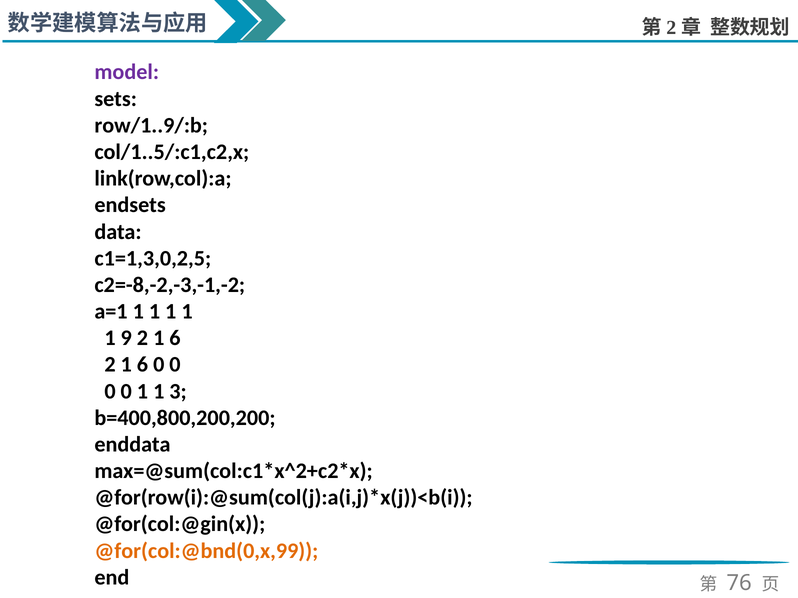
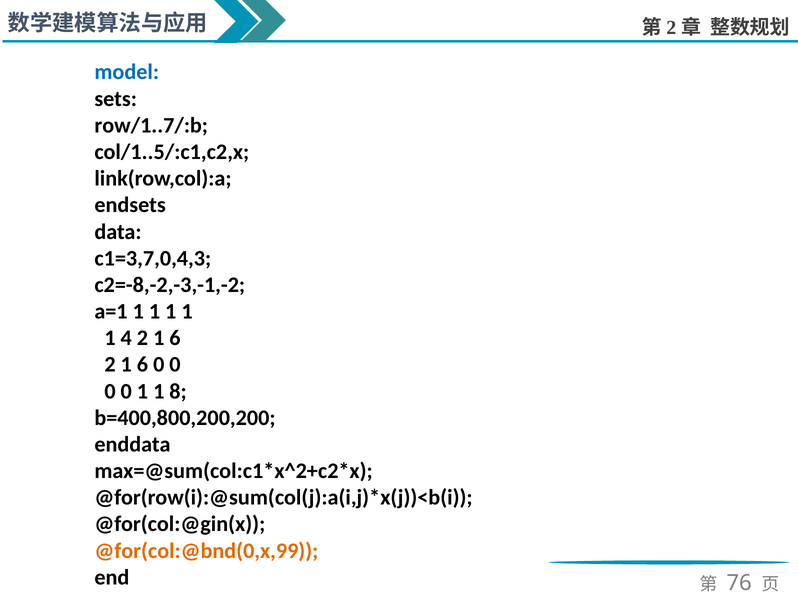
model colour: purple -> blue (127, 72)
row/1..9/:b: row/1..9/:b -> row/1..7/:b (151, 125)
c1=1,3,0,2,5: c1=1,3,0,2,5 -> c1=3,7,0,4,3 (153, 259)
9: 9 -> 4 (126, 338)
3: 3 -> 8 (178, 392)
